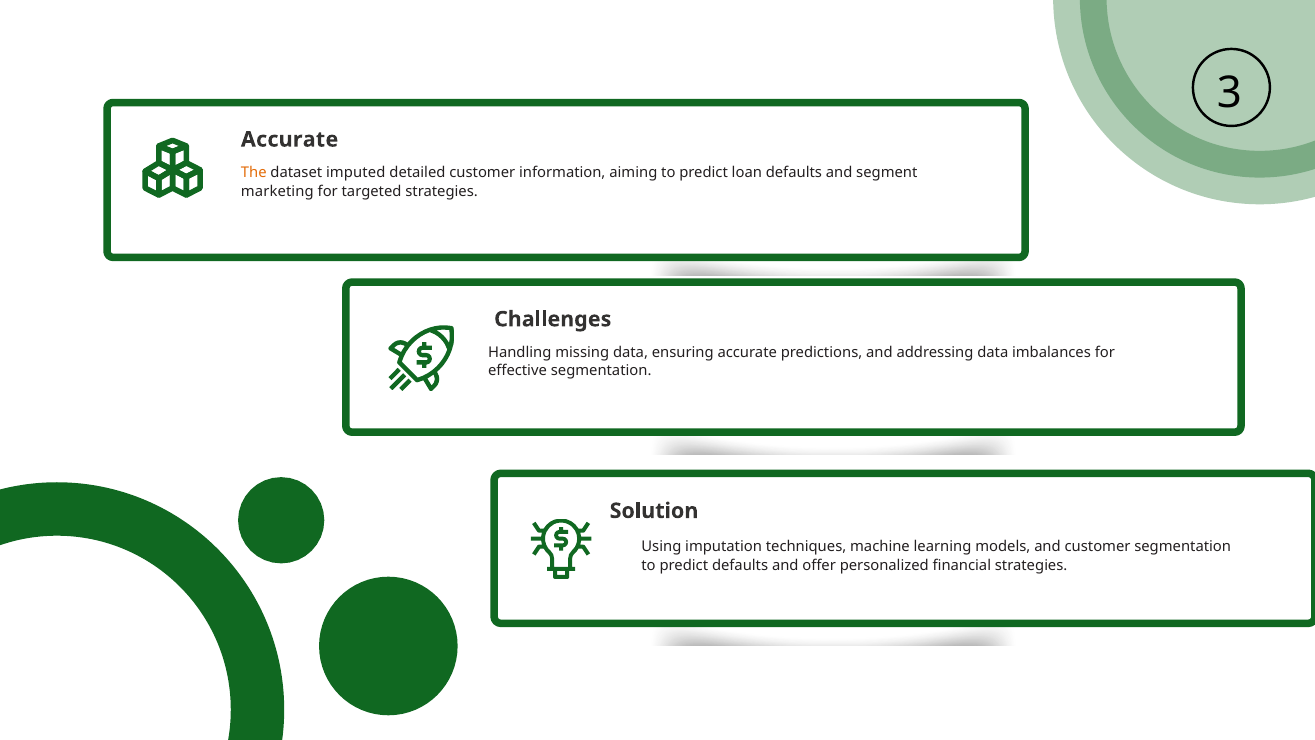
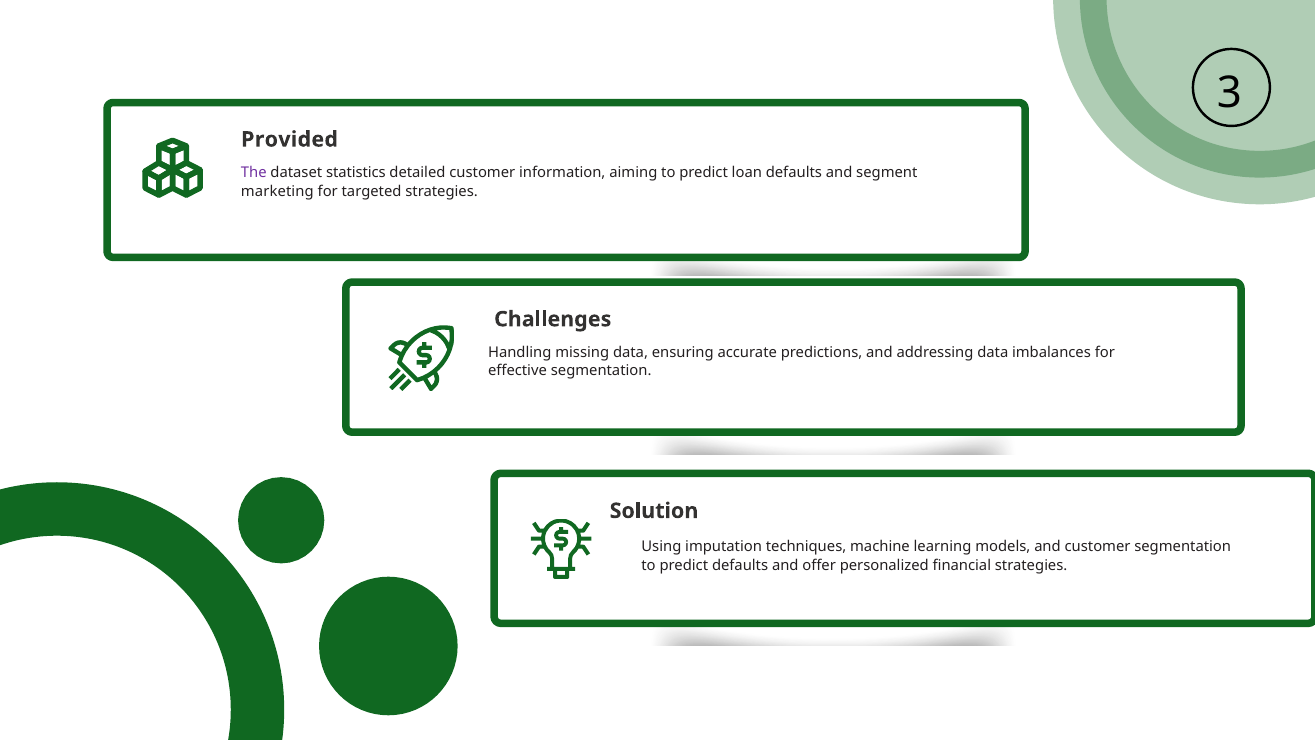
Accurate: Accurate -> Provided (290, 139)
The colour: orange -> purple (254, 172)
imputed: imputed -> statistics (356, 172)
